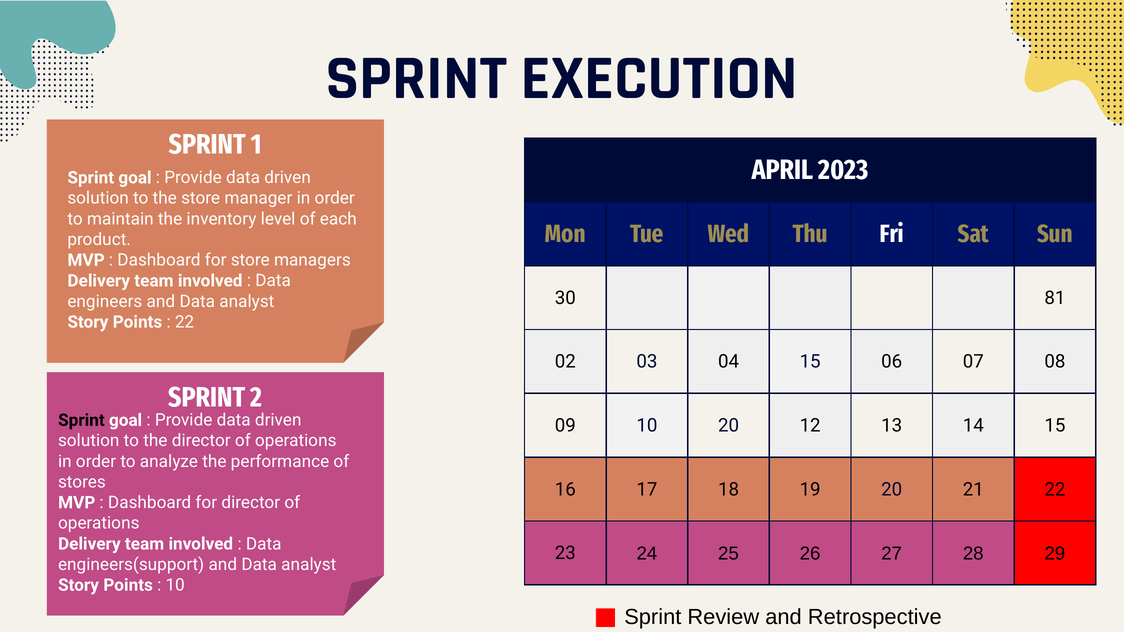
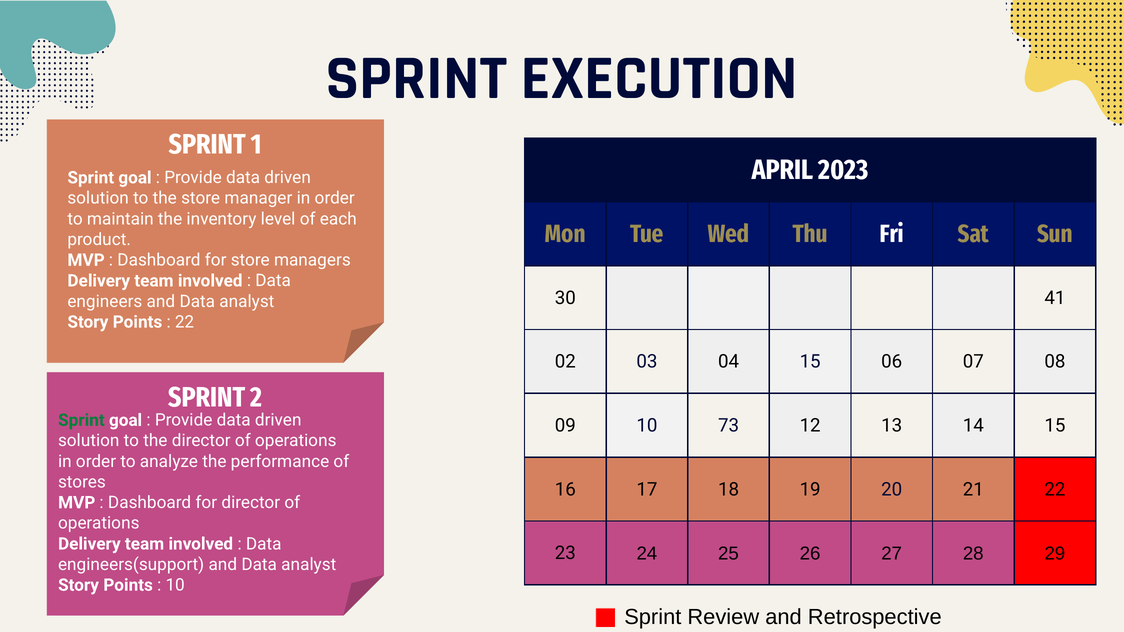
81: 81 -> 41 (1055, 298)
Sprint colour: black -> green (81, 420)
10 20: 20 -> 73 (729, 426)
